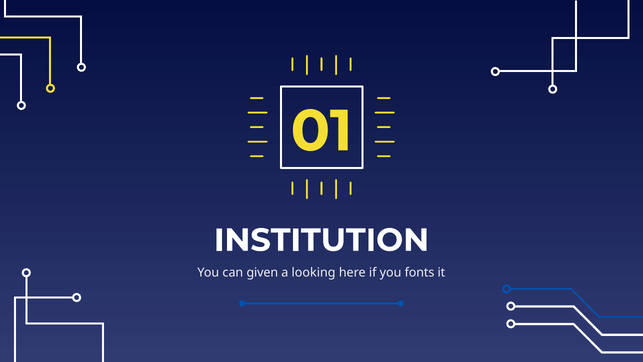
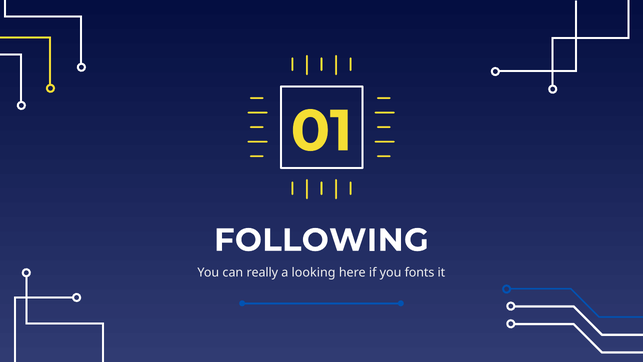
INSTITUTION: INSTITUTION -> FOLLOWING (321, 240)
given: given -> really (262, 272)
